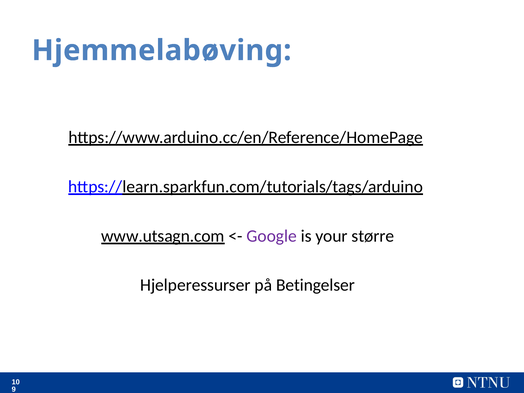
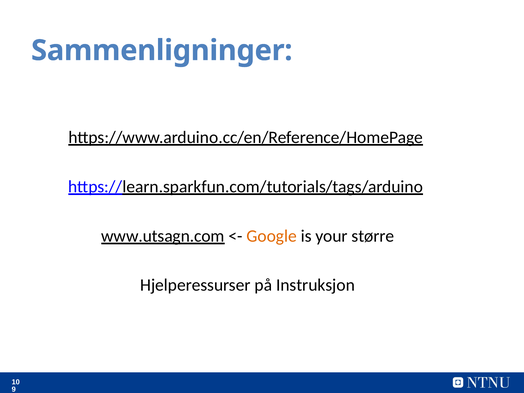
Hjemmelabøving: Hjemmelabøving -> Sammenligninger (162, 51)
Google colour: purple -> orange (272, 236)
Betingelser: Betingelser -> Instruksjon (315, 285)
